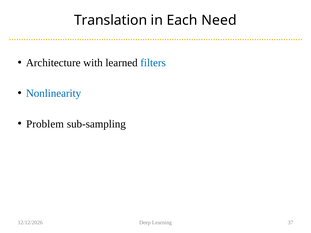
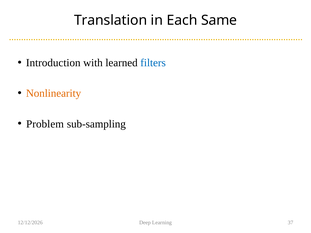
Need: Need -> Same (219, 20)
Architecture: Architecture -> Introduction (53, 63)
Nonlinearity colour: blue -> orange (54, 93)
